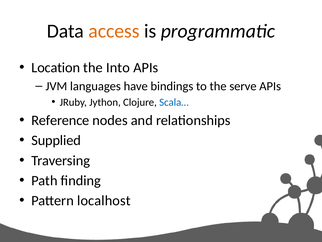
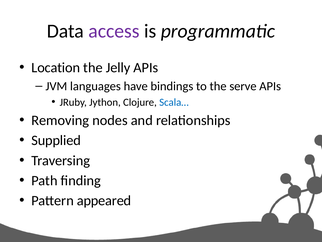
access colour: orange -> purple (114, 31)
Into: Into -> Jelly (118, 68)
Reference: Reference -> Removing (60, 120)
localhost: localhost -> appeared (104, 200)
